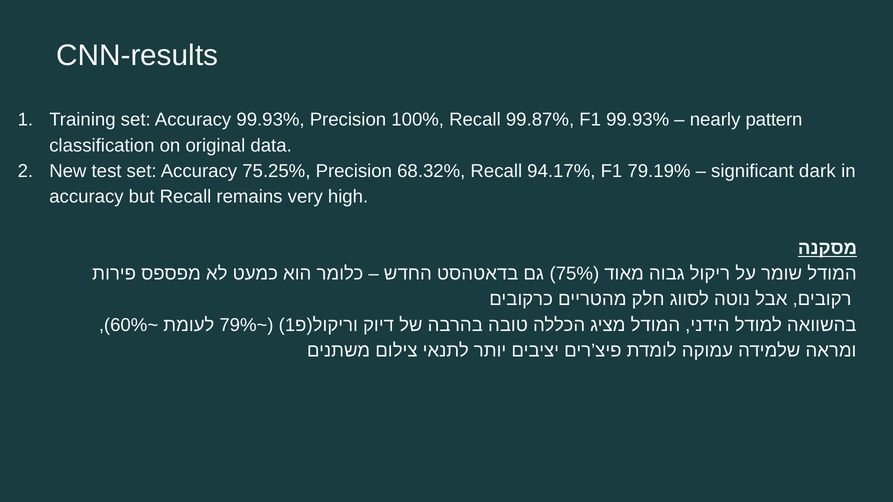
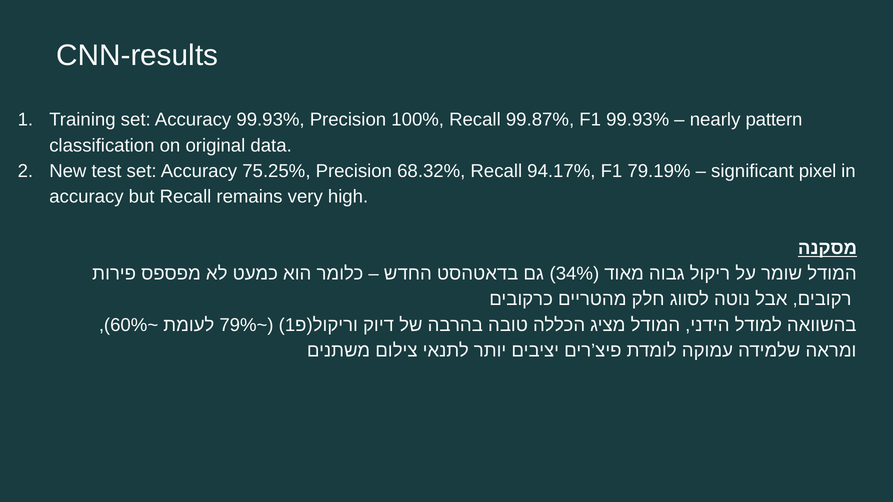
dark: dark -> pixel (818, 171)
75%: 75% -> 34% (574, 274)
